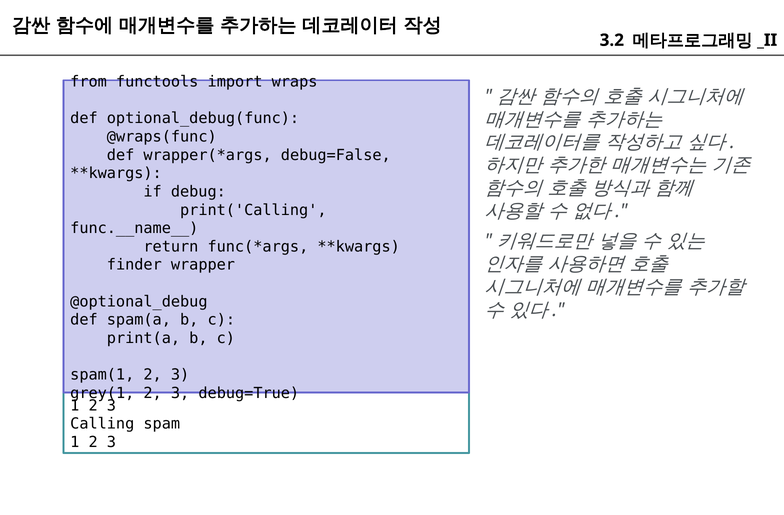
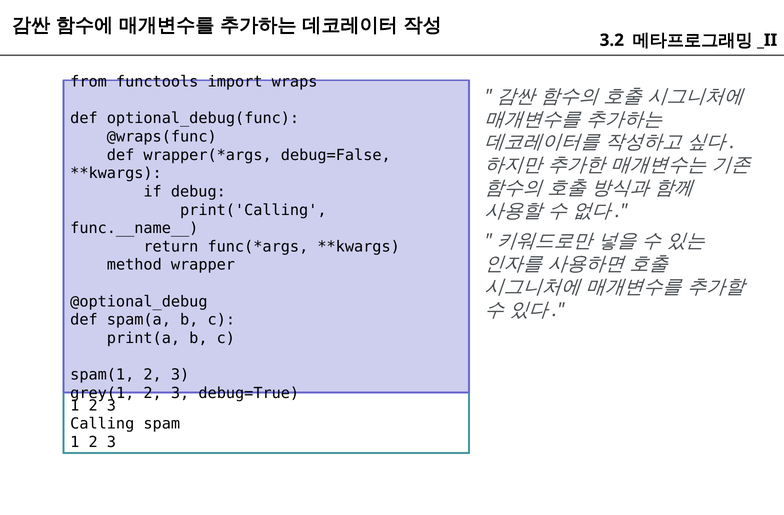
finder: finder -> method (134, 265)
